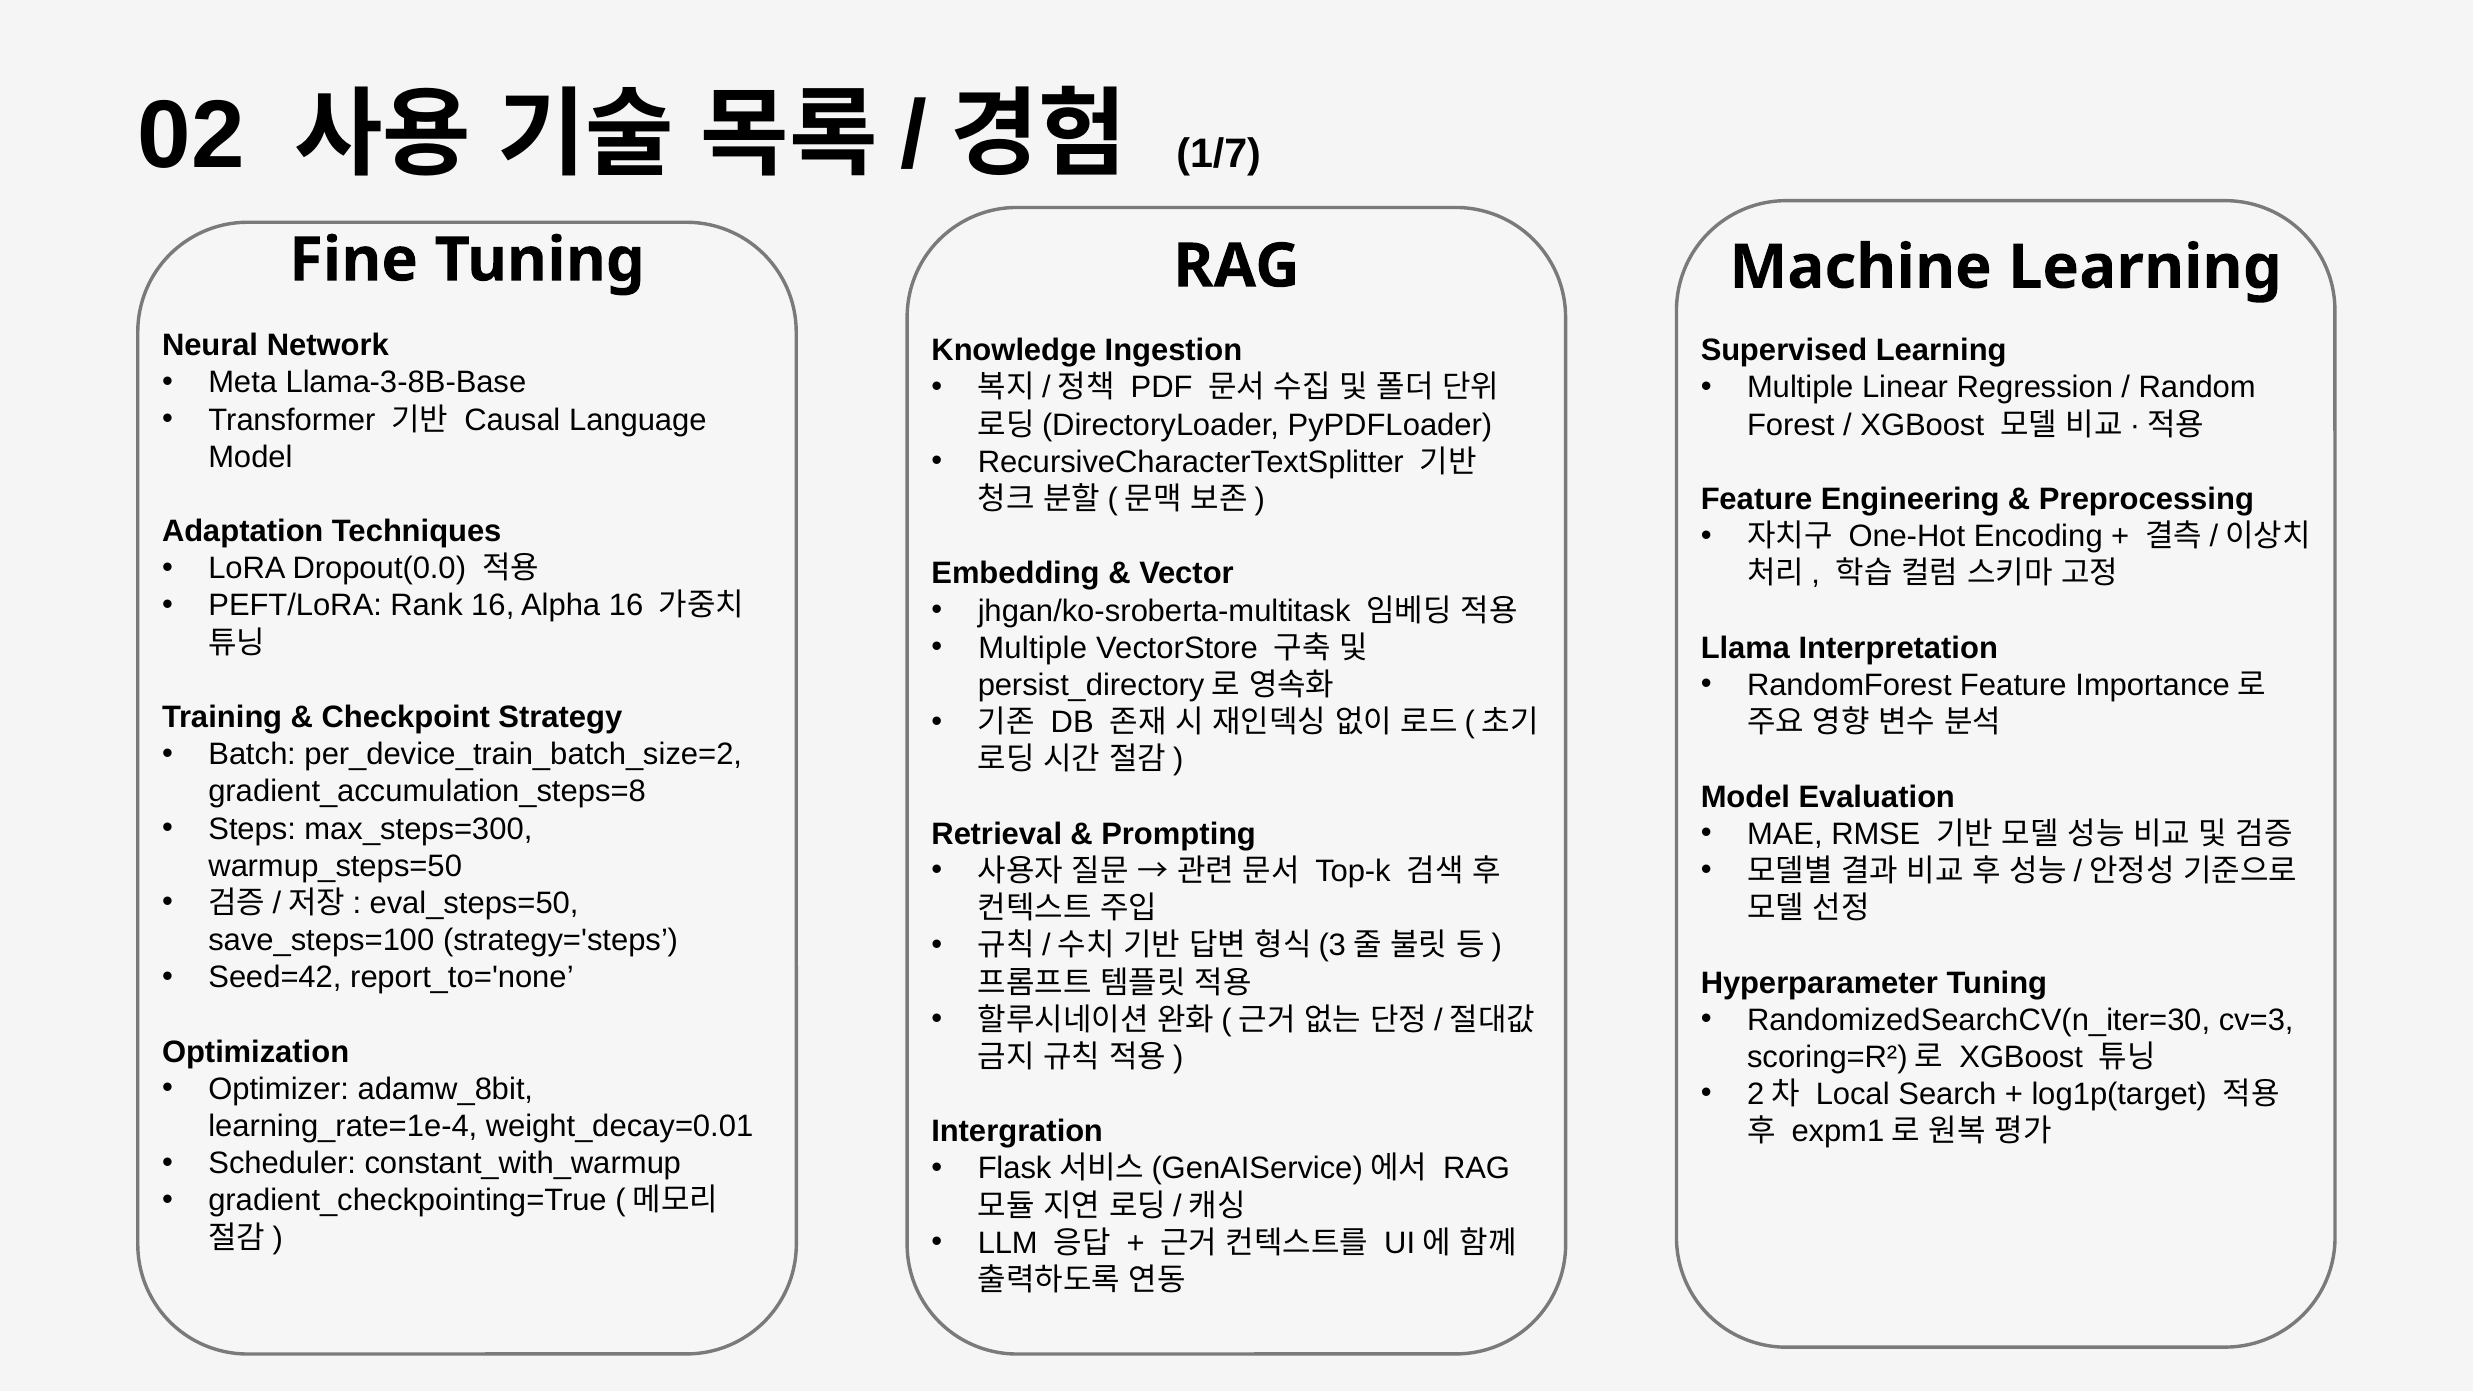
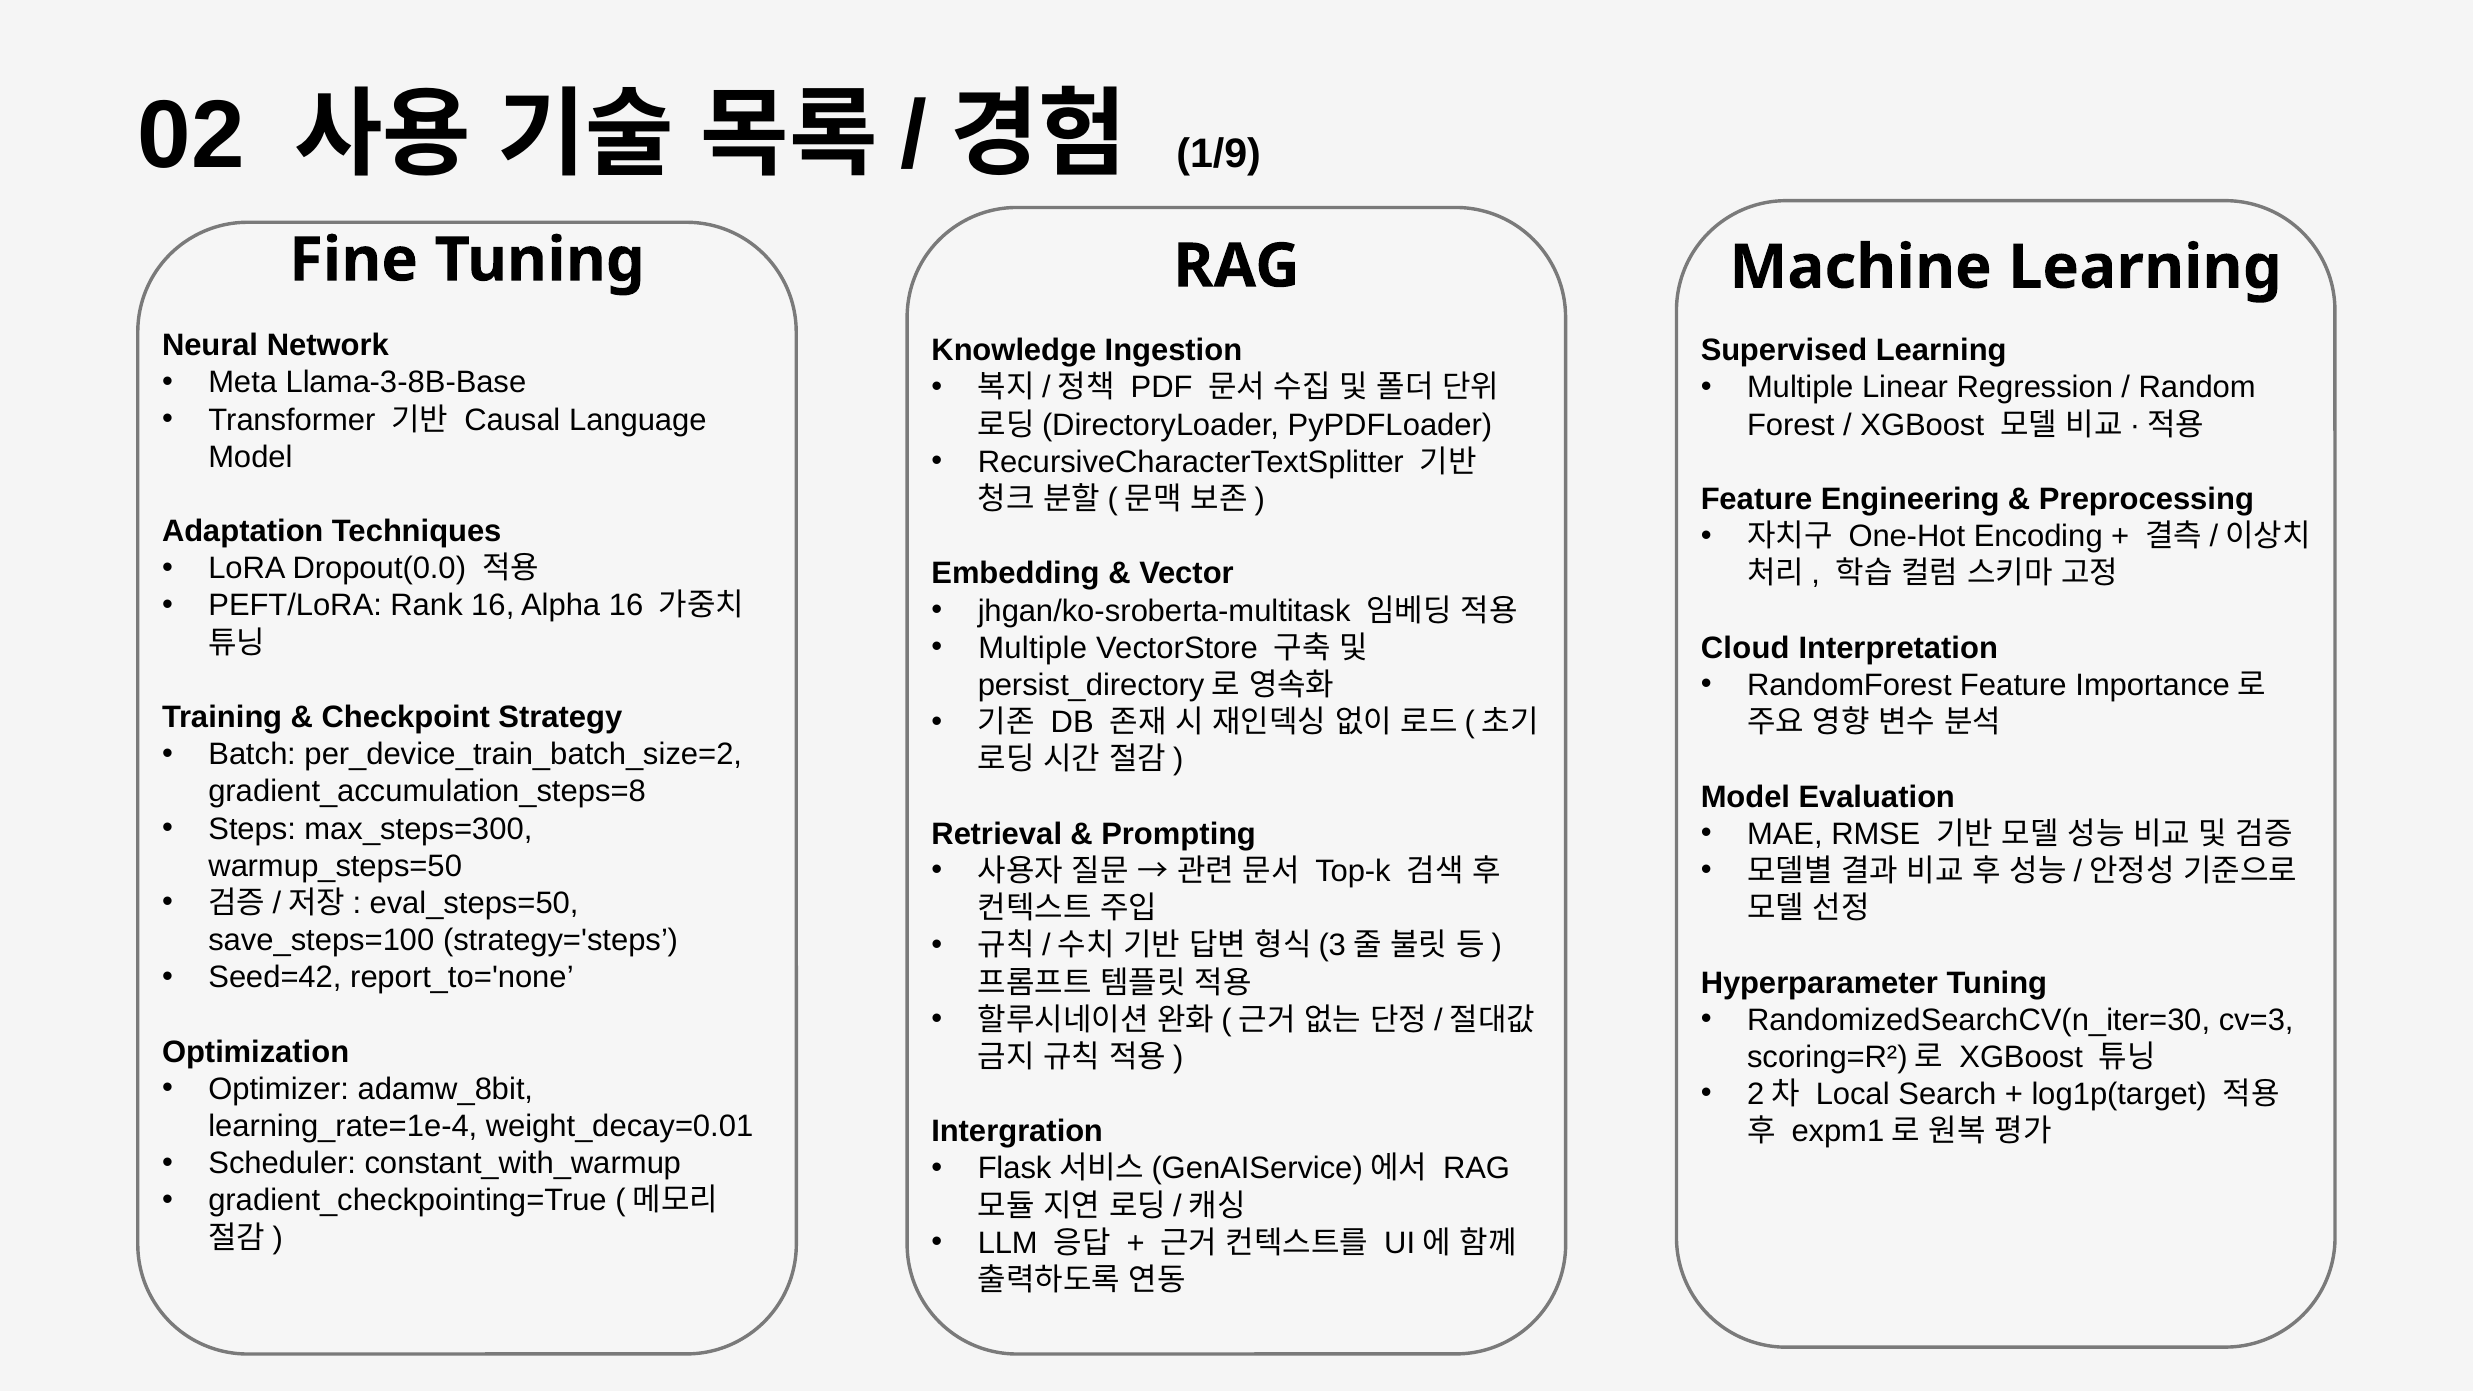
1/7: 1/7 -> 1/9 (1219, 154)
Llama: Llama -> Cloud (1745, 648)
